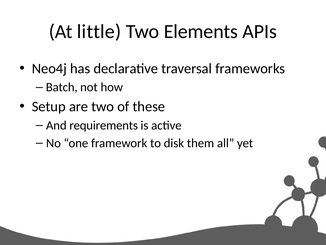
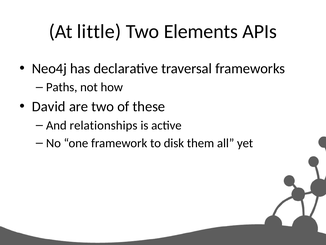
Batch: Batch -> Paths (62, 87)
Setup: Setup -> David (49, 106)
requirements: requirements -> relationships (104, 125)
